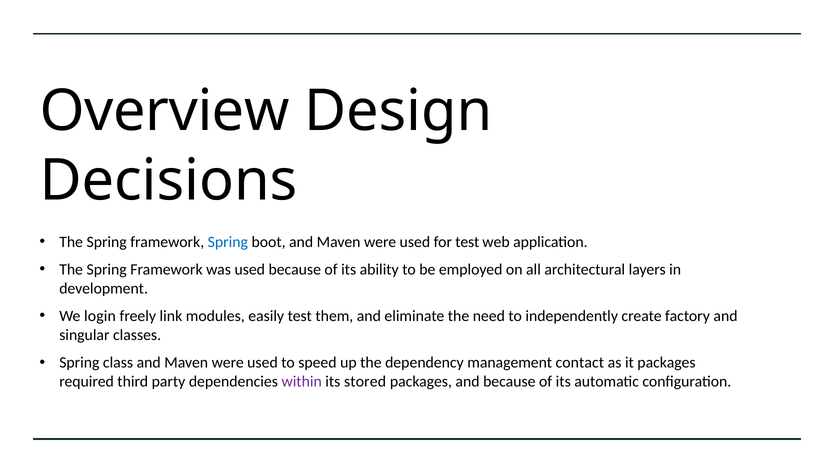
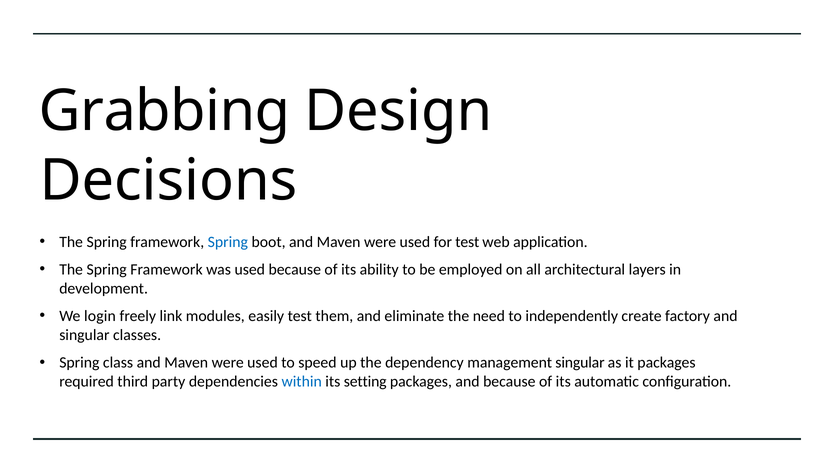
Overview: Overview -> Grabbing (165, 111)
management contact: contact -> singular (580, 362)
within colour: purple -> blue (302, 381)
stored: stored -> setting (365, 381)
